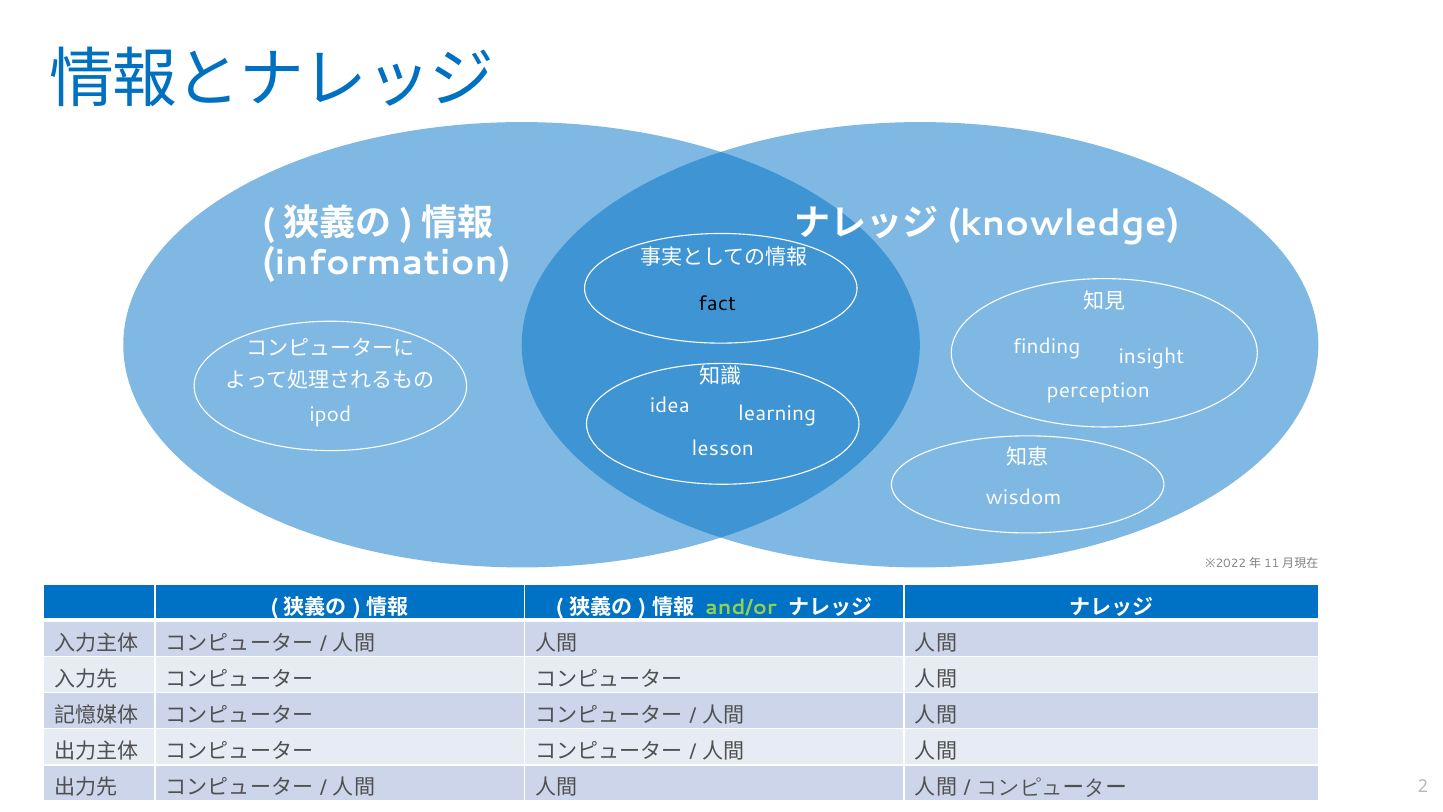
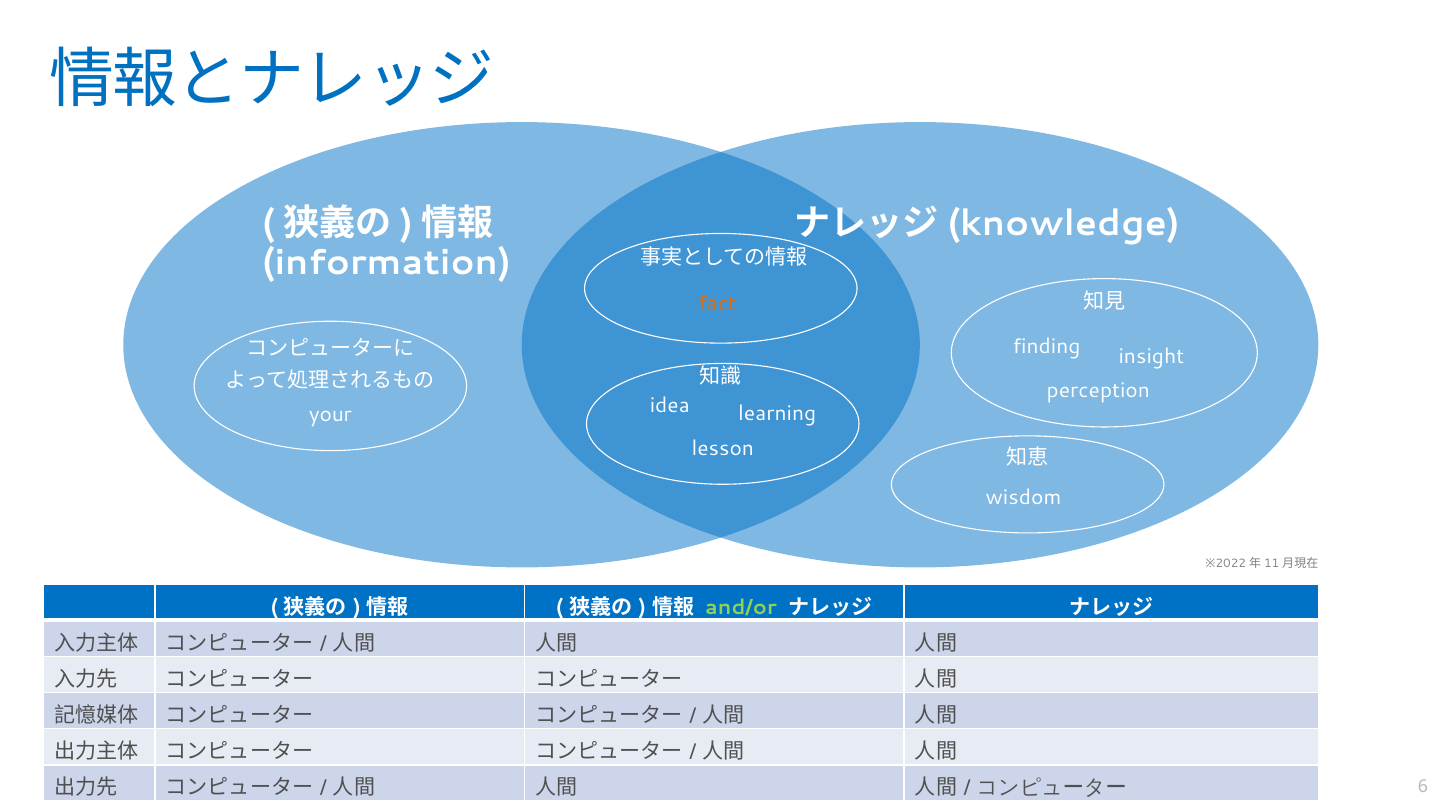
fact colour: black -> orange (717, 303)
ipod: ipod -> your (330, 414)
2: 2 -> 6 (1423, 786)
